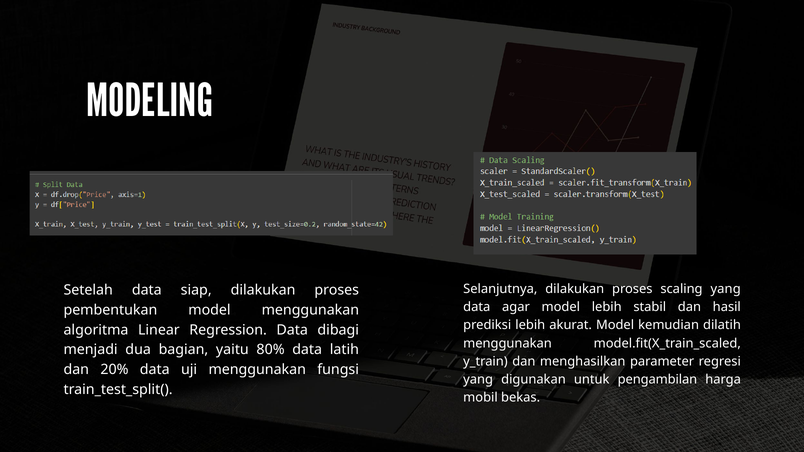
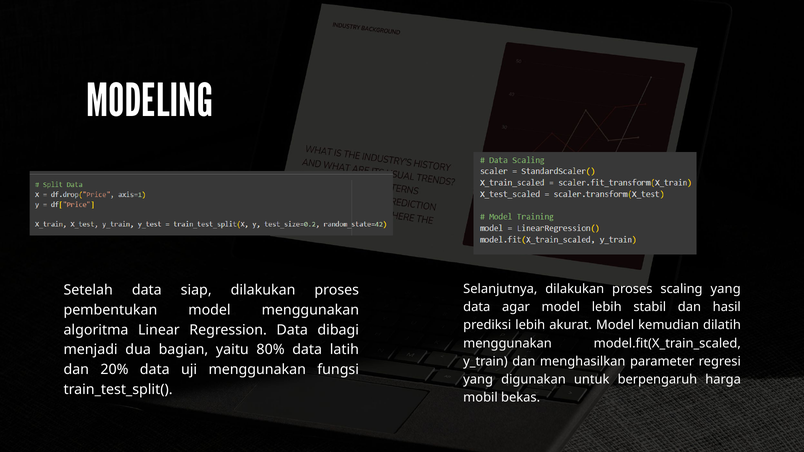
pengambilan: pengambilan -> berpengaruh (657, 380)
